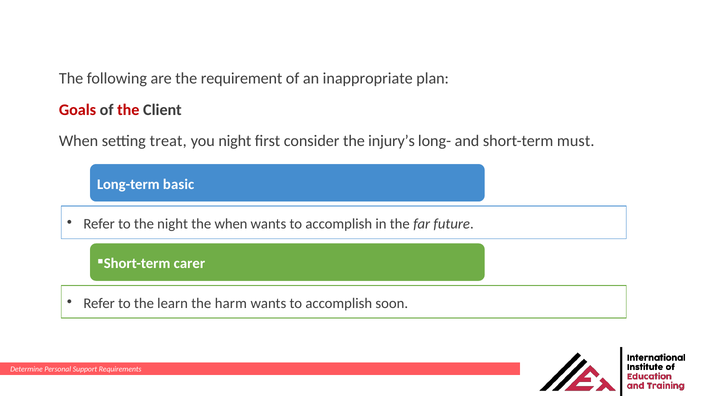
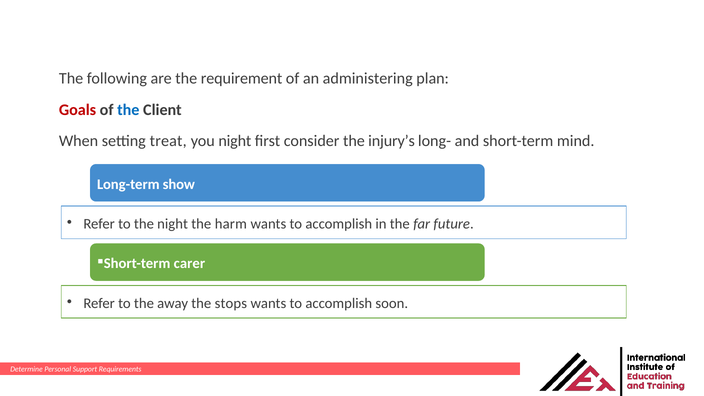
inappropriate: inappropriate -> administering (368, 79)
the colour: red -> blue (128, 110)
must: must -> mind (576, 141)
basic: basic -> show (179, 184)
the when: when -> harm (231, 224)
learn: learn -> away (173, 303)
harm: harm -> stops (231, 303)
